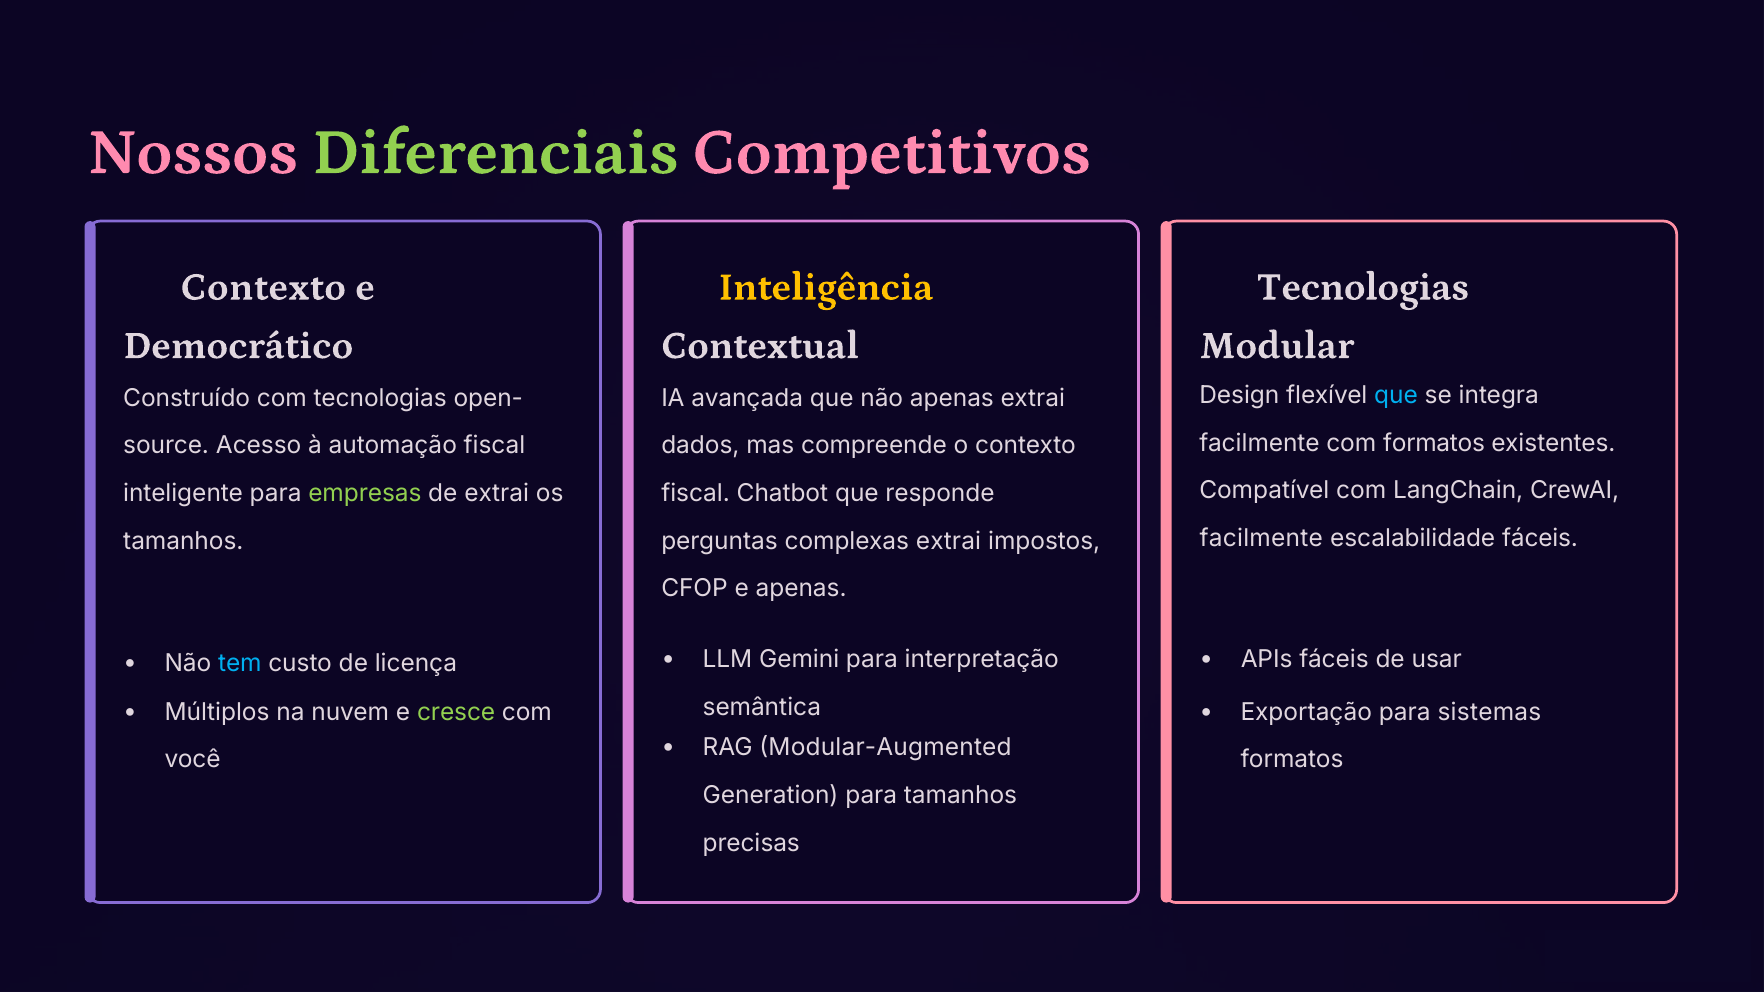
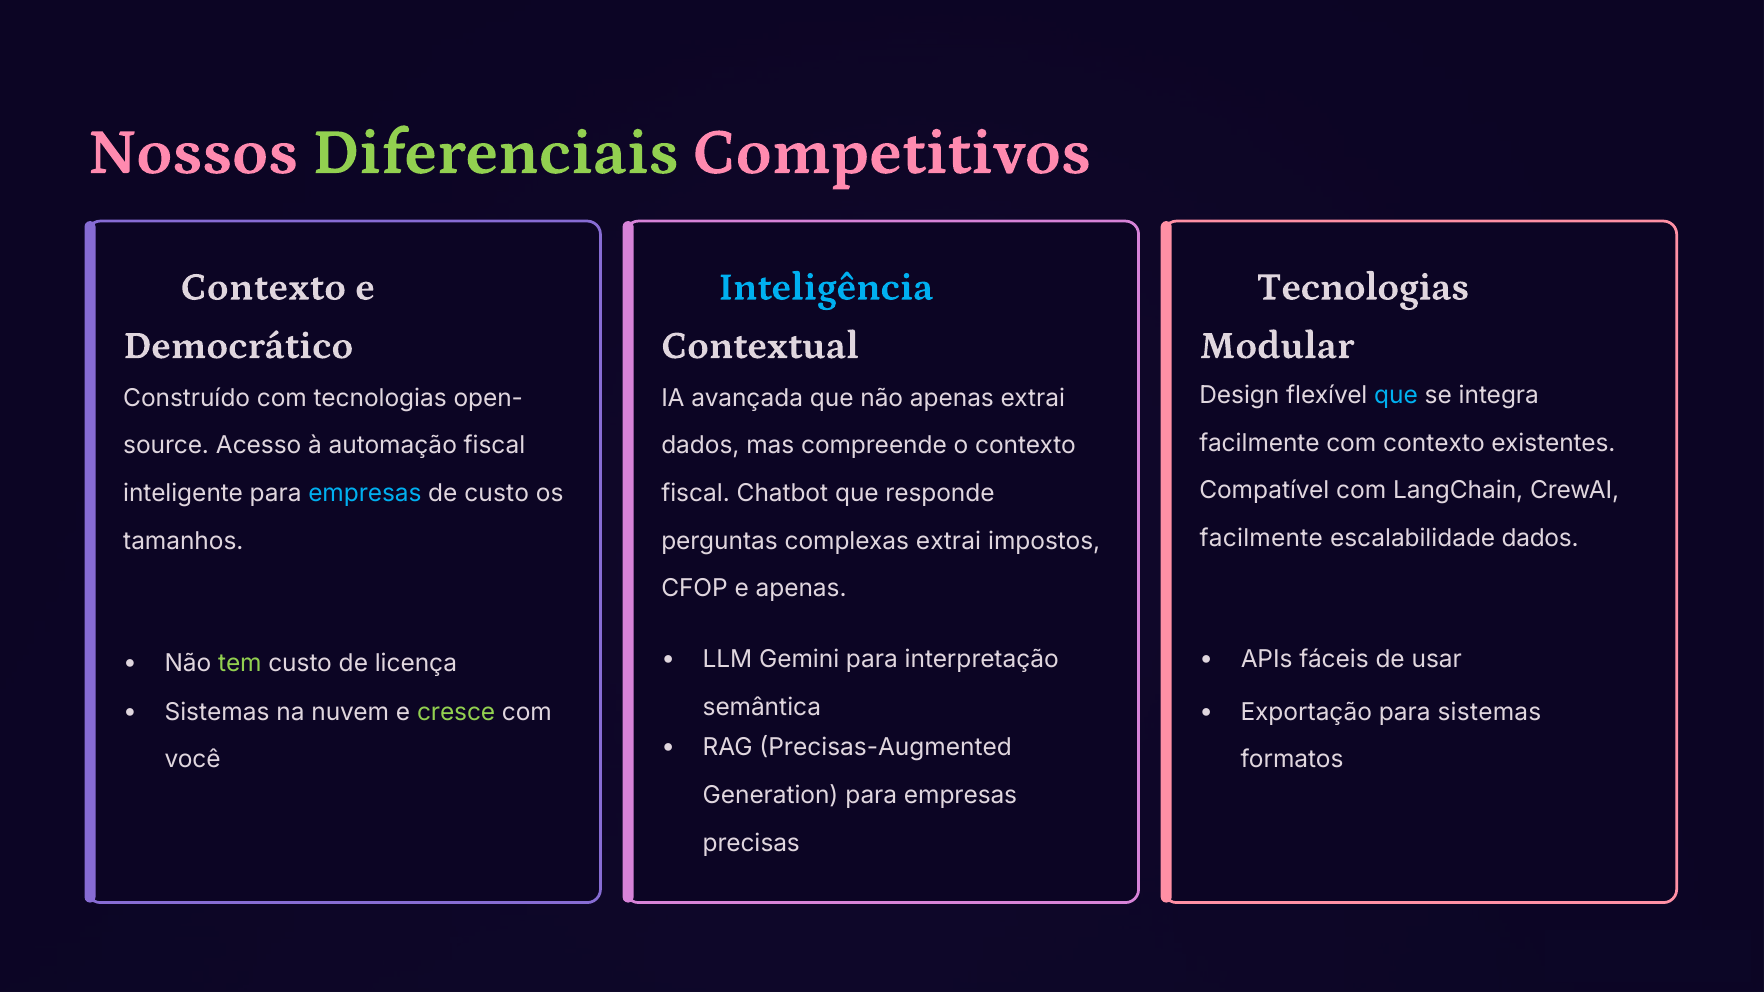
Inteligência colour: yellow -> light blue (826, 287)
com formatos: formatos -> contexto (1434, 443)
empresas colour: light green -> light blue (365, 494)
de extrai: extrai -> custo (497, 494)
escalabilidade fáceis: fáceis -> dados (1540, 539)
tem colour: light blue -> light green (240, 664)
Múltiplos: Múltiplos -> Sistemas (217, 712)
Modular-Augmented: Modular-Augmented -> Precisas-Augmented (886, 748)
Generation para tamanhos: tamanhos -> empresas (961, 796)
